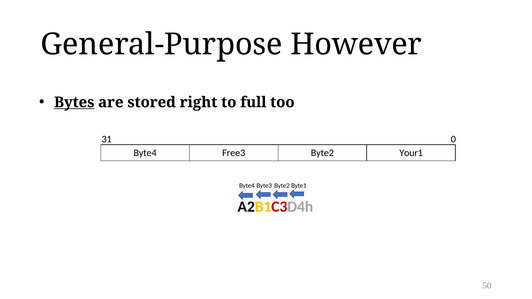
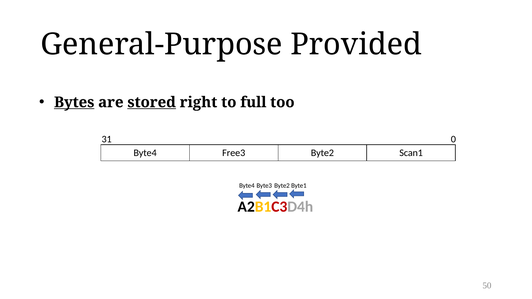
However: However -> Provided (356, 45)
stored underline: none -> present (152, 102)
Your1: Your1 -> Scan1 (411, 153)
